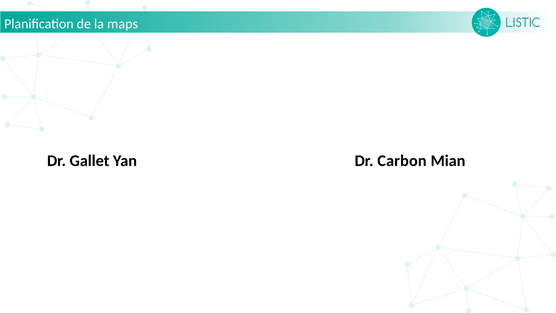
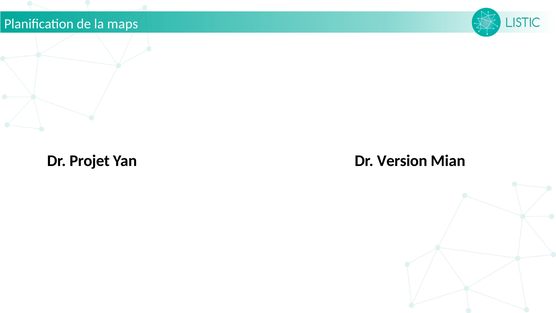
Gallet: Gallet -> Projet (90, 161)
Carbon: Carbon -> Version (402, 161)
